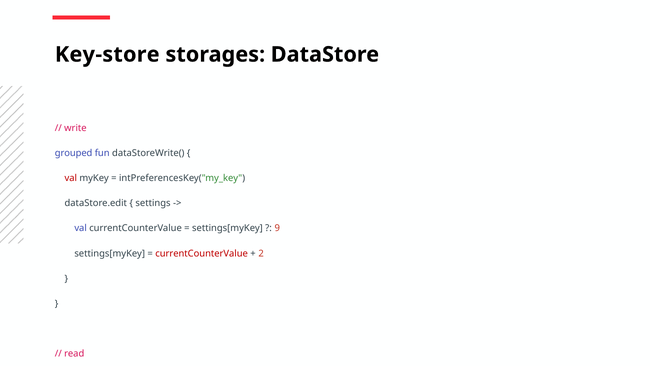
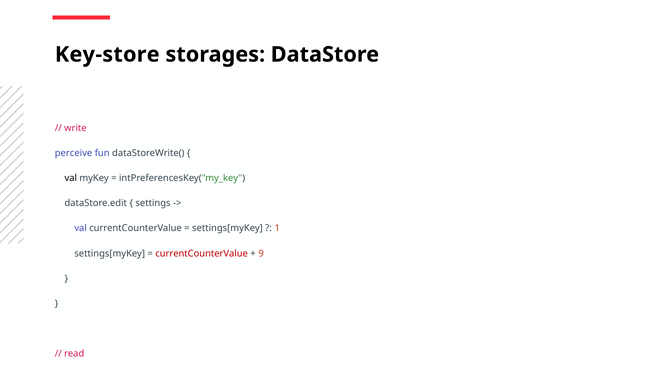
grouped: grouped -> perceive (74, 153)
val colour: red -> black (71, 178)
9: 9 -> 1 (277, 228)
2: 2 -> 9 (261, 253)
